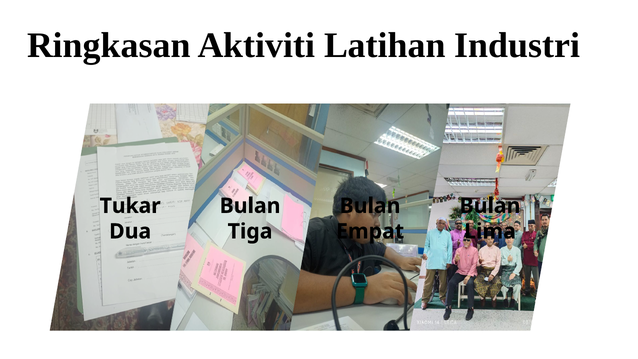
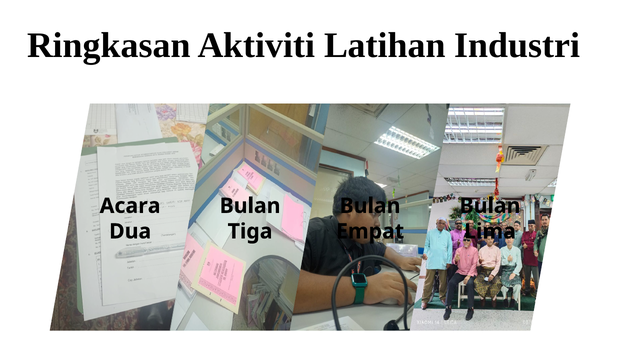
Tukar: Tukar -> Acara (130, 206)
